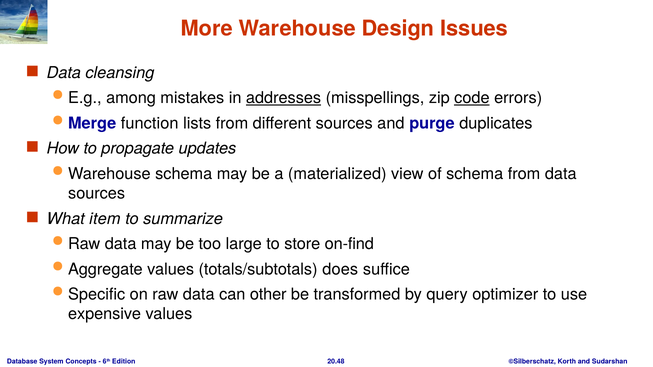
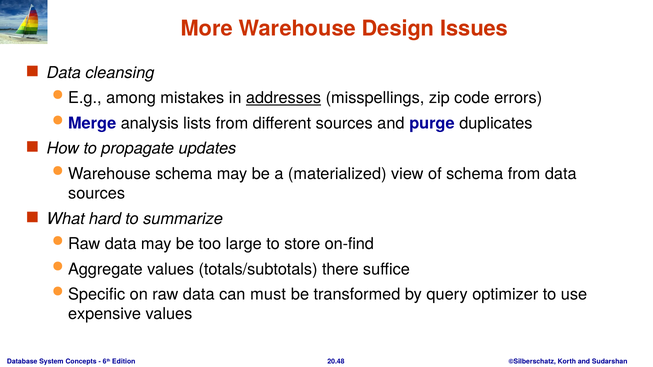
code underline: present -> none (472, 98)
function: function -> analysis (150, 123)
item: item -> hard (105, 219)
does: does -> there (340, 269)
other: other -> must (268, 295)
